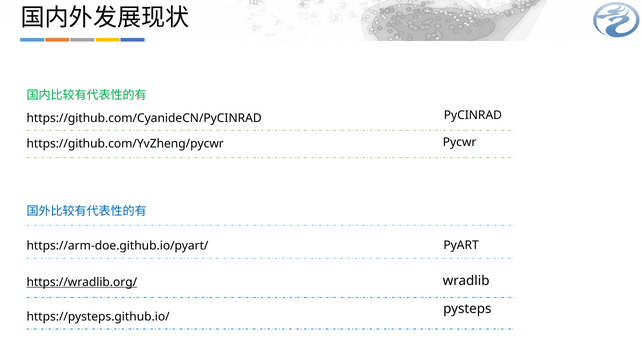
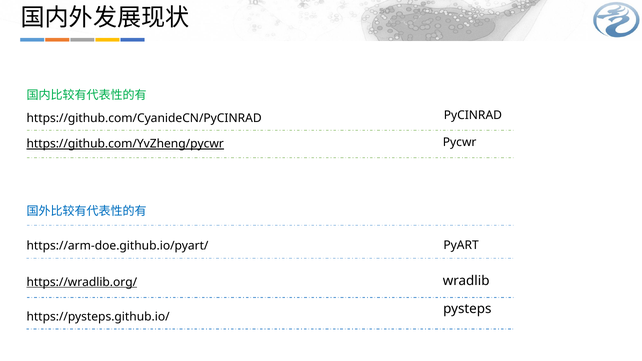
https://github.com/YvZheng/pycwr underline: none -> present (125, 144)
